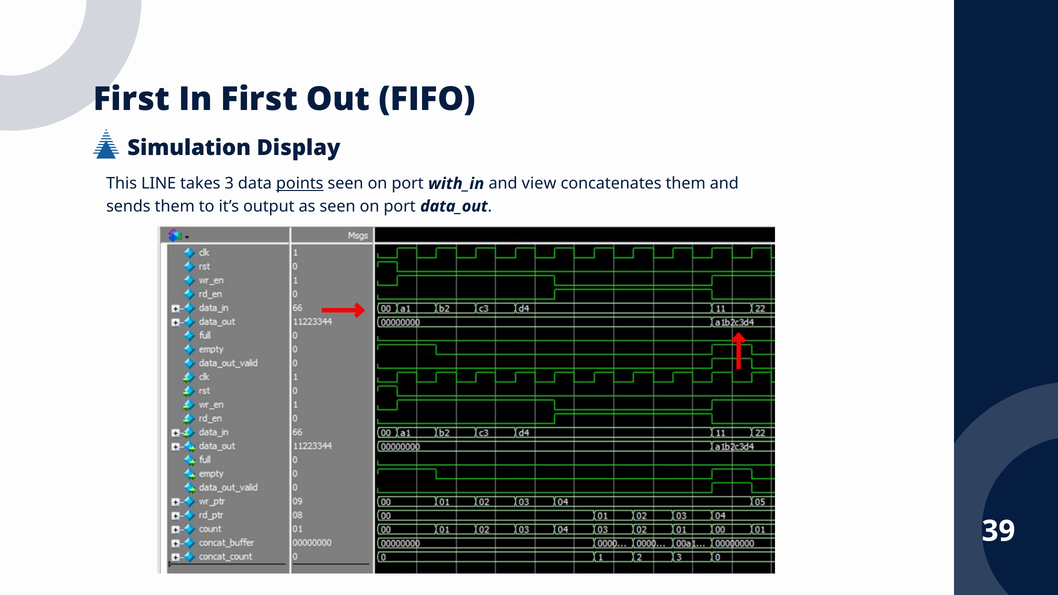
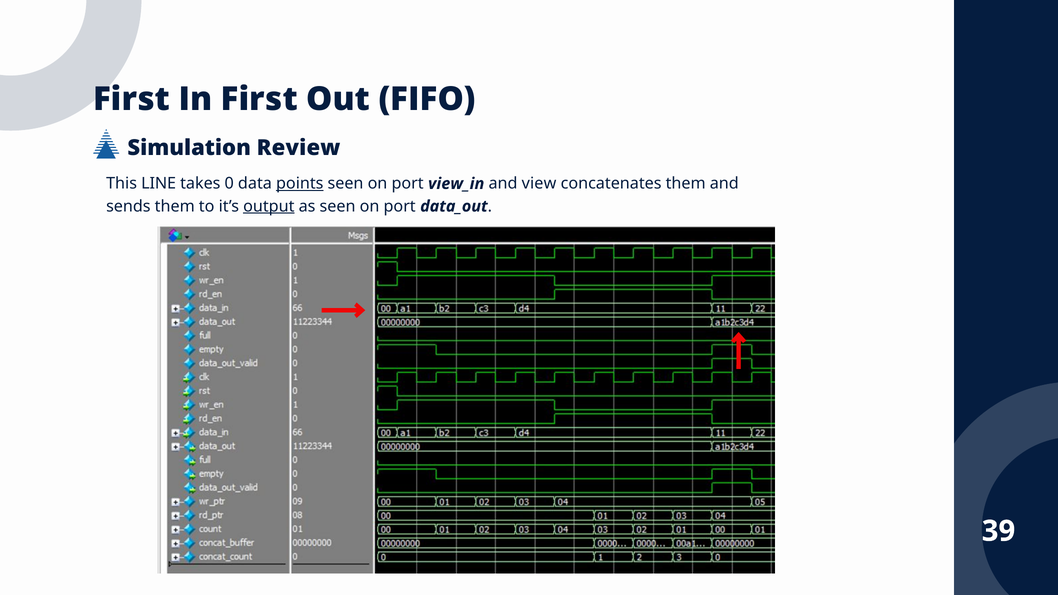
Display: Display -> Review (299, 148)
3: 3 -> 0 (229, 184)
with_in: with_in -> view_in (456, 184)
output underline: none -> present (269, 206)
